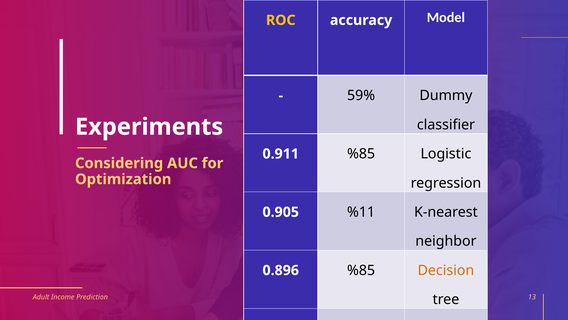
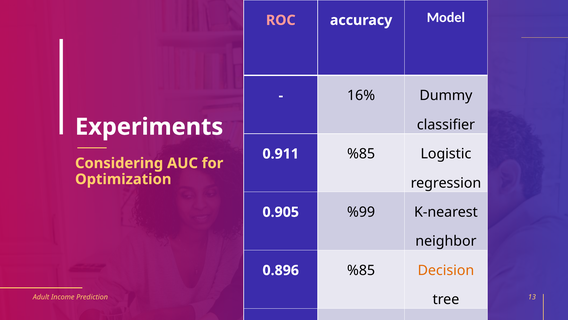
ROC colour: yellow -> pink (281, 20)
59%: 59% -> 16% (361, 95)
%11: %11 -> %99 (361, 212)
